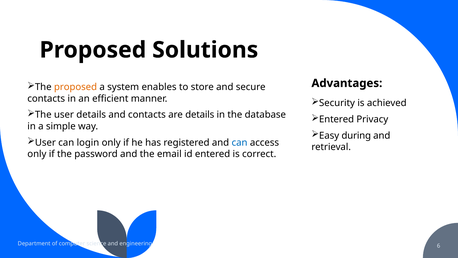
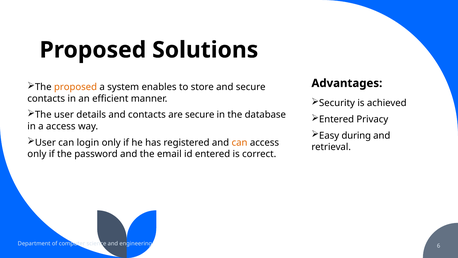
are details: details -> secure (200, 115)
a simple: simple -> access (61, 126)
can colour: blue -> orange (240, 142)
